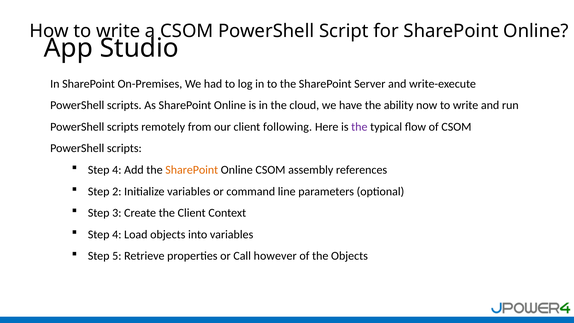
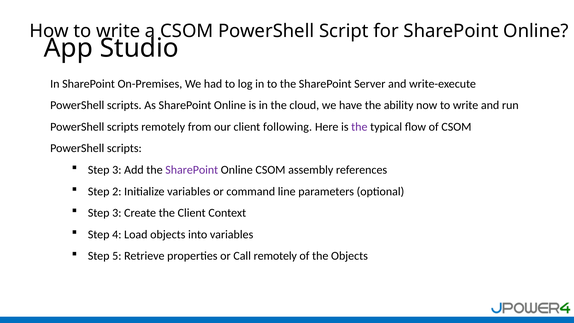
4: 4 -> 3 (117, 170)
SharePoint colour: orange -> purple (192, 170)
Call however: however -> remotely (275, 256)
